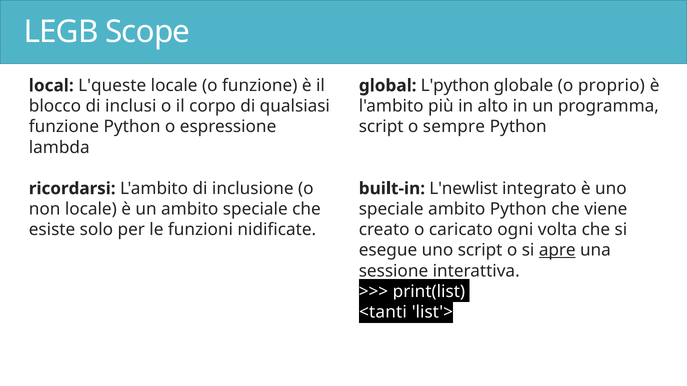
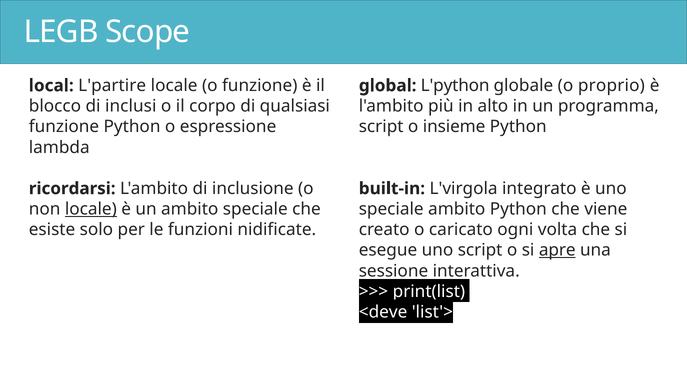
L'queste: L'queste -> L'partire (112, 86)
sempre: sempre -> insieme (454, 127)
L'newlist: L'newlist -> L'virgola (464, 189)
locale underline: none -> present (91, 209)
<tanti: <tanti -> <deve (383, 312)
